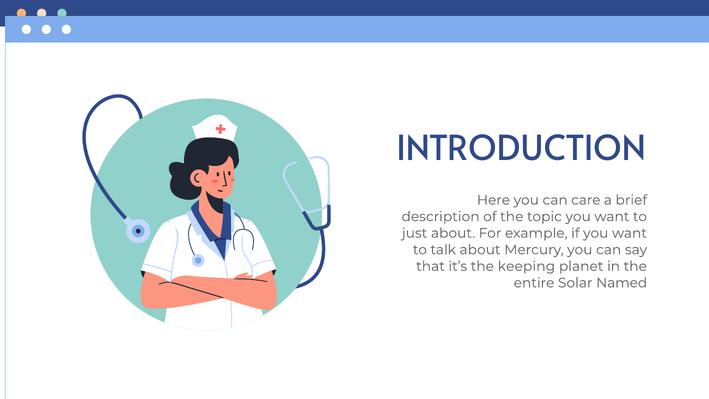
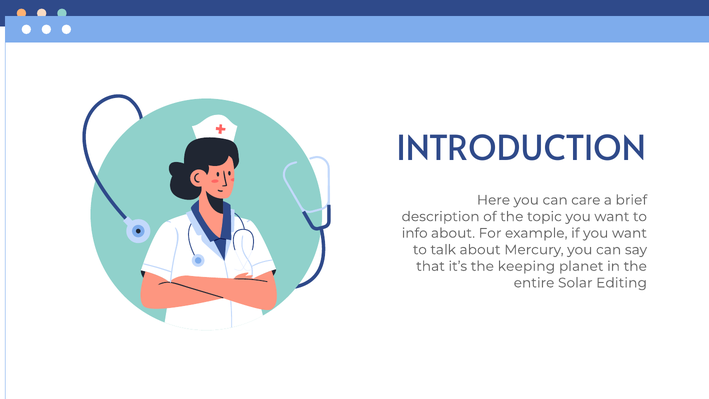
just: just -> info (415, 233)
Named: Named -> Editing (622, 283)
